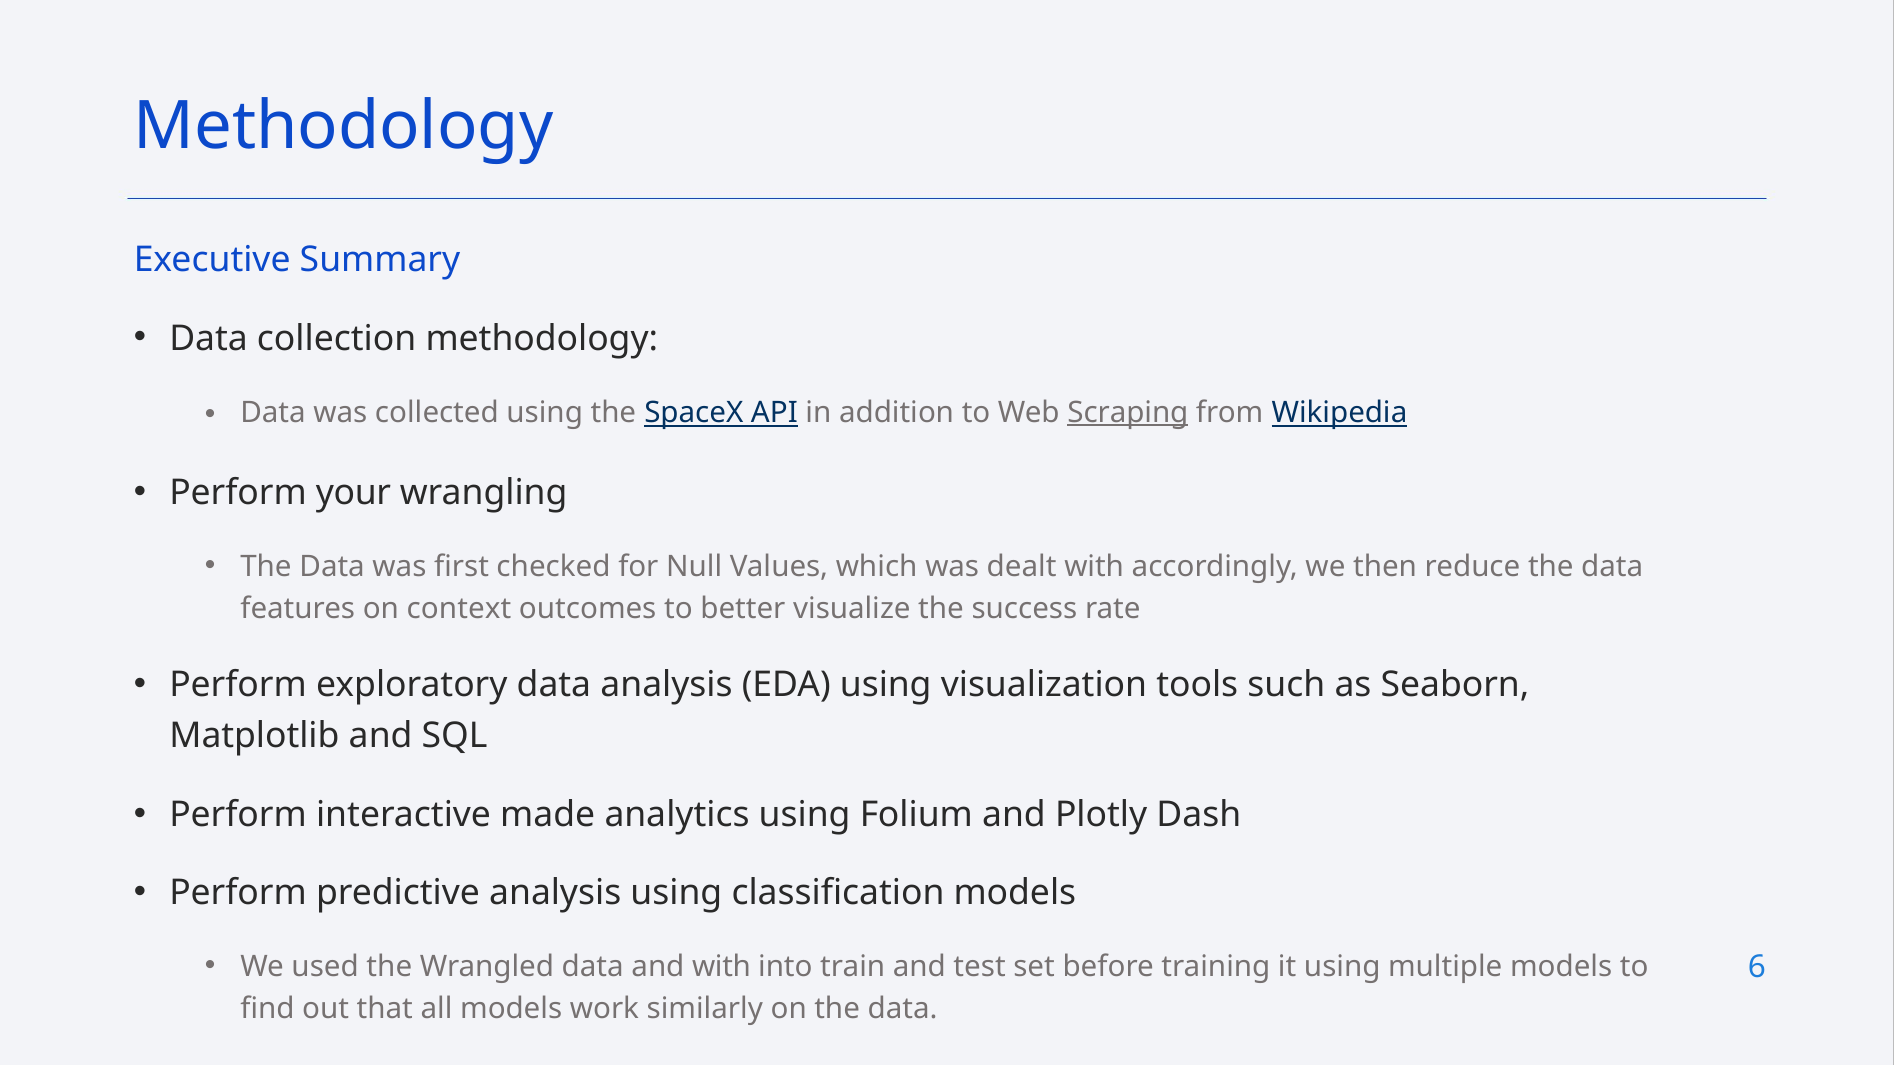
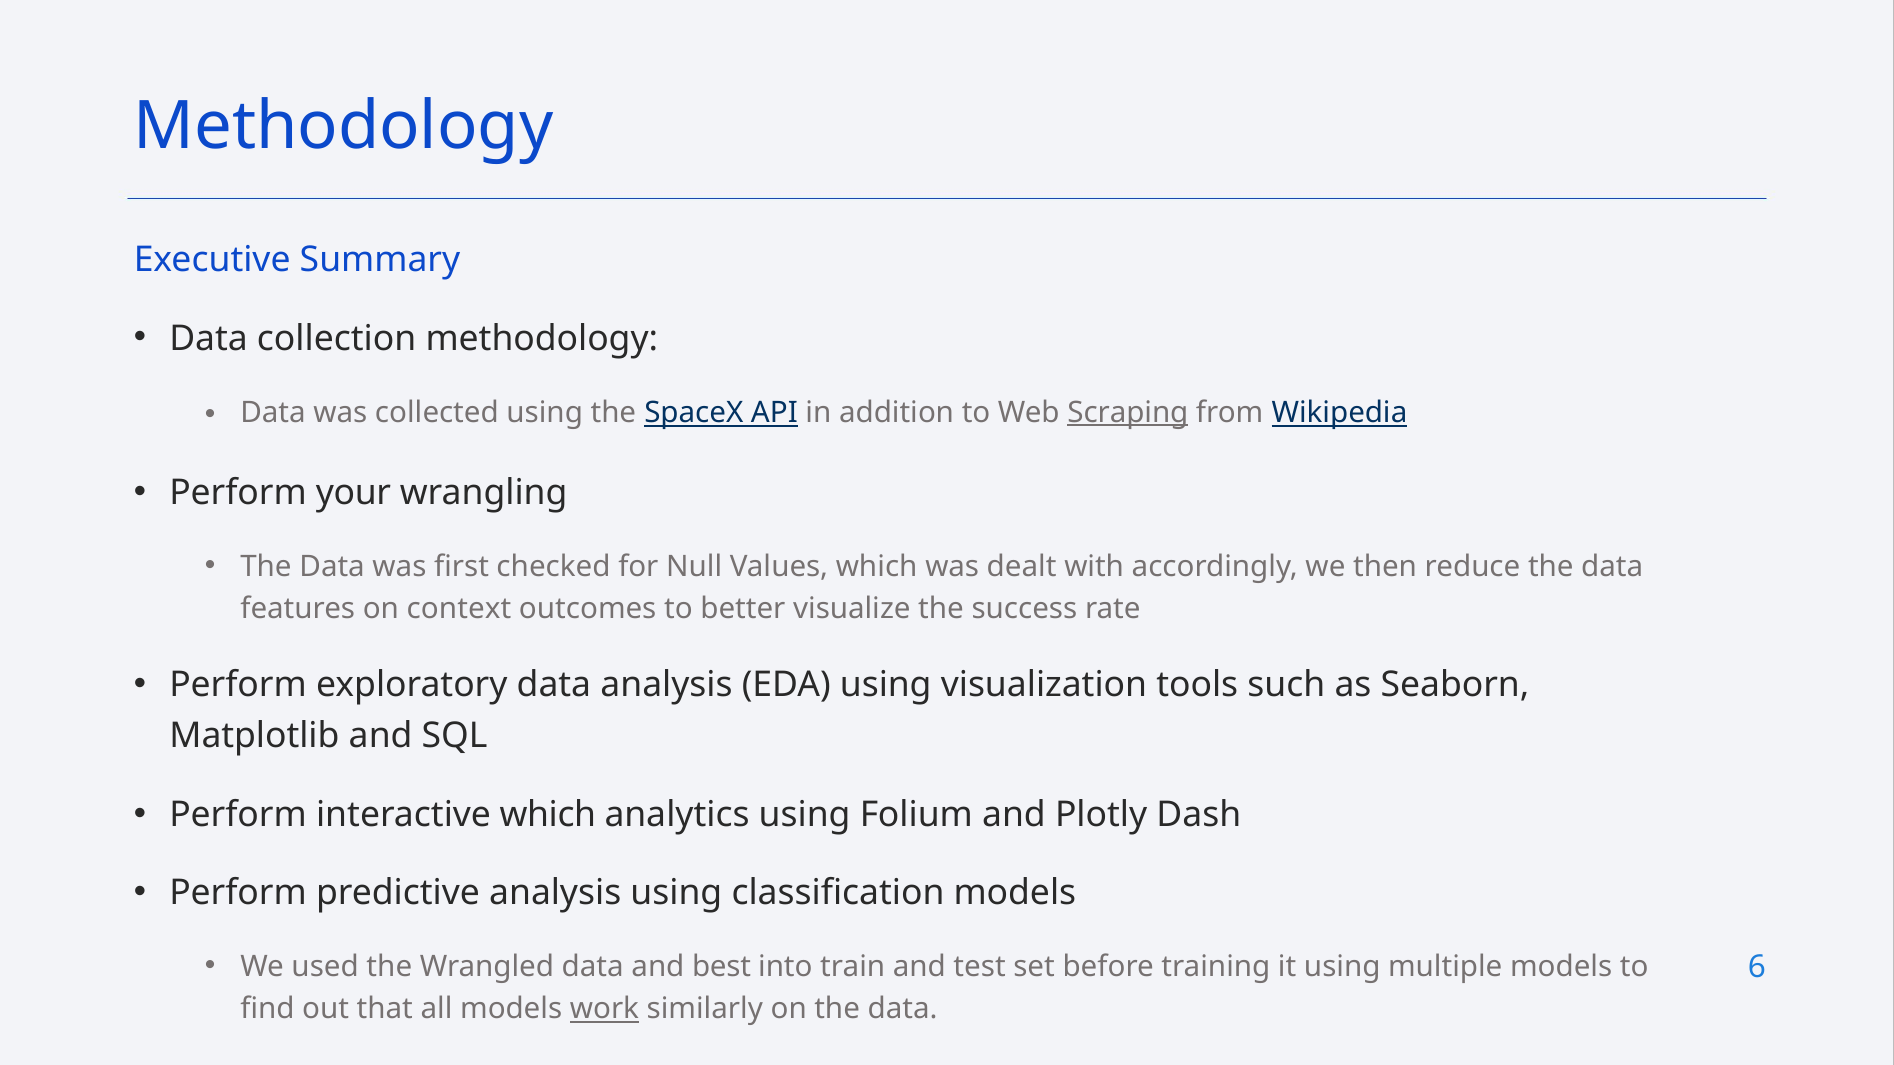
interactive made: made -> which (548, 815)
and with: with -> best (722, 967)
work underline: none -> present (604, 1010)
